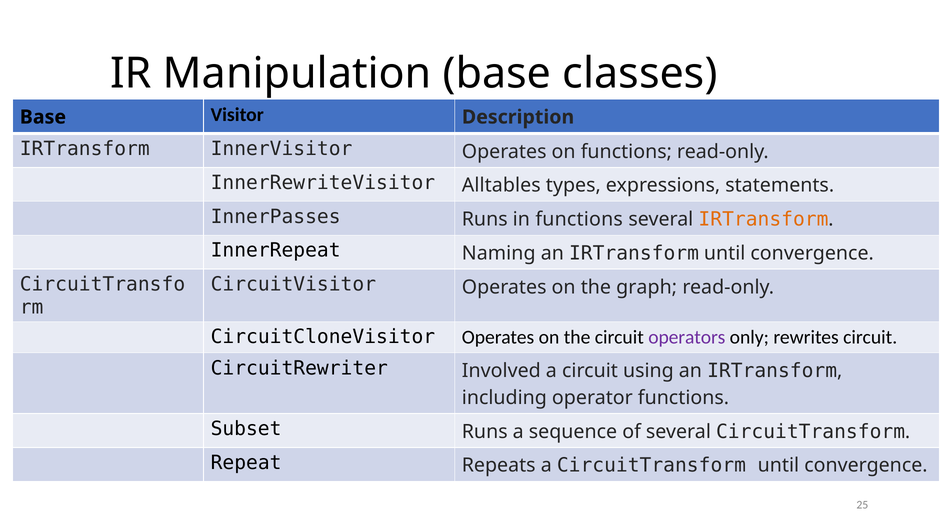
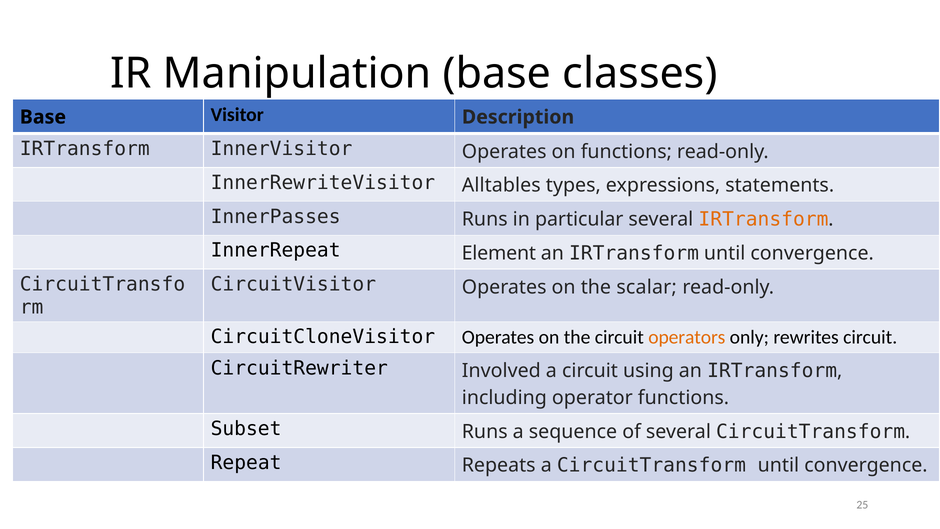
in functions: functions -> particular (579, 219)
Naming: Naming -> Element (499, 253)
graph: graph -> scalar (647, 287)
operators colour: purple -> orange (687, 337)
